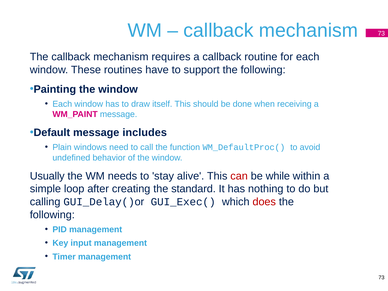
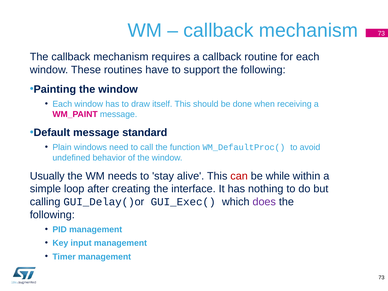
includes: includes -> standard (145, 133)
standard: standard -> interface (193, 189)
does colour: red -> purple (264, 202)
